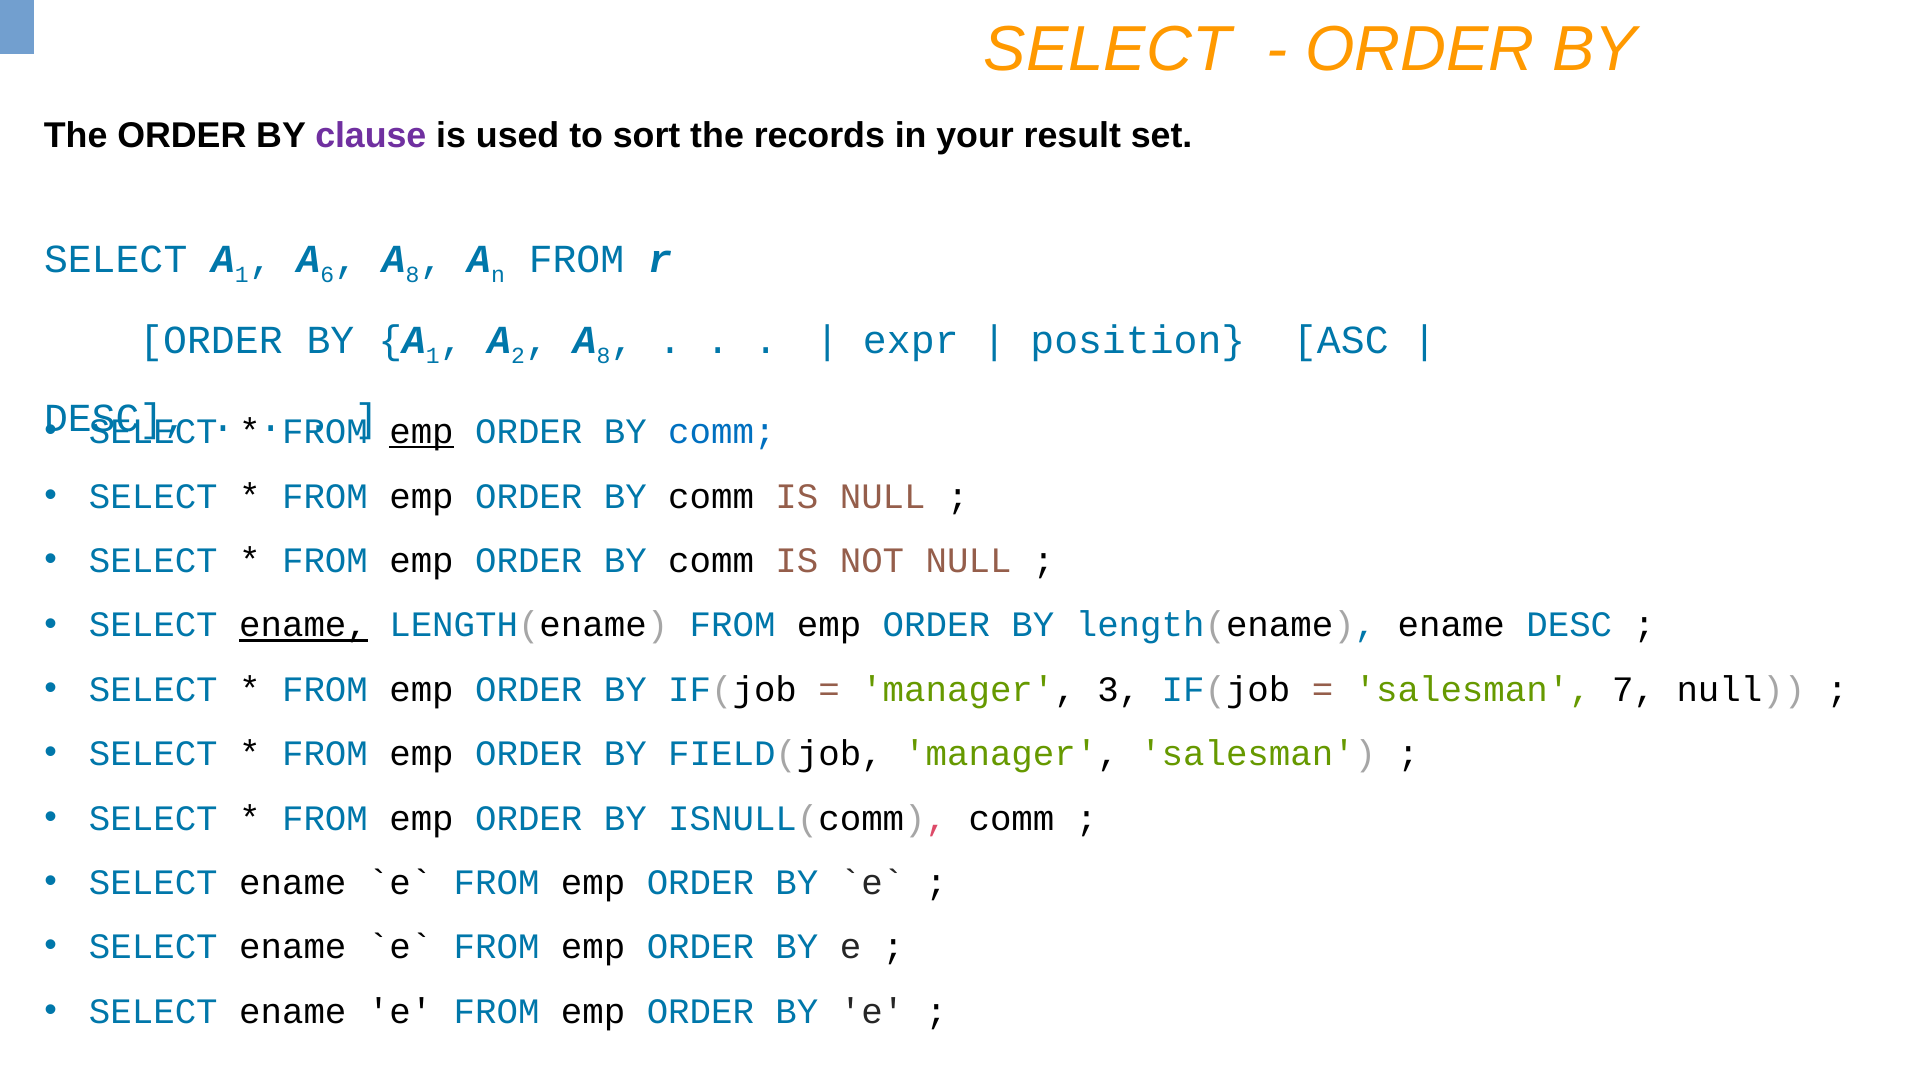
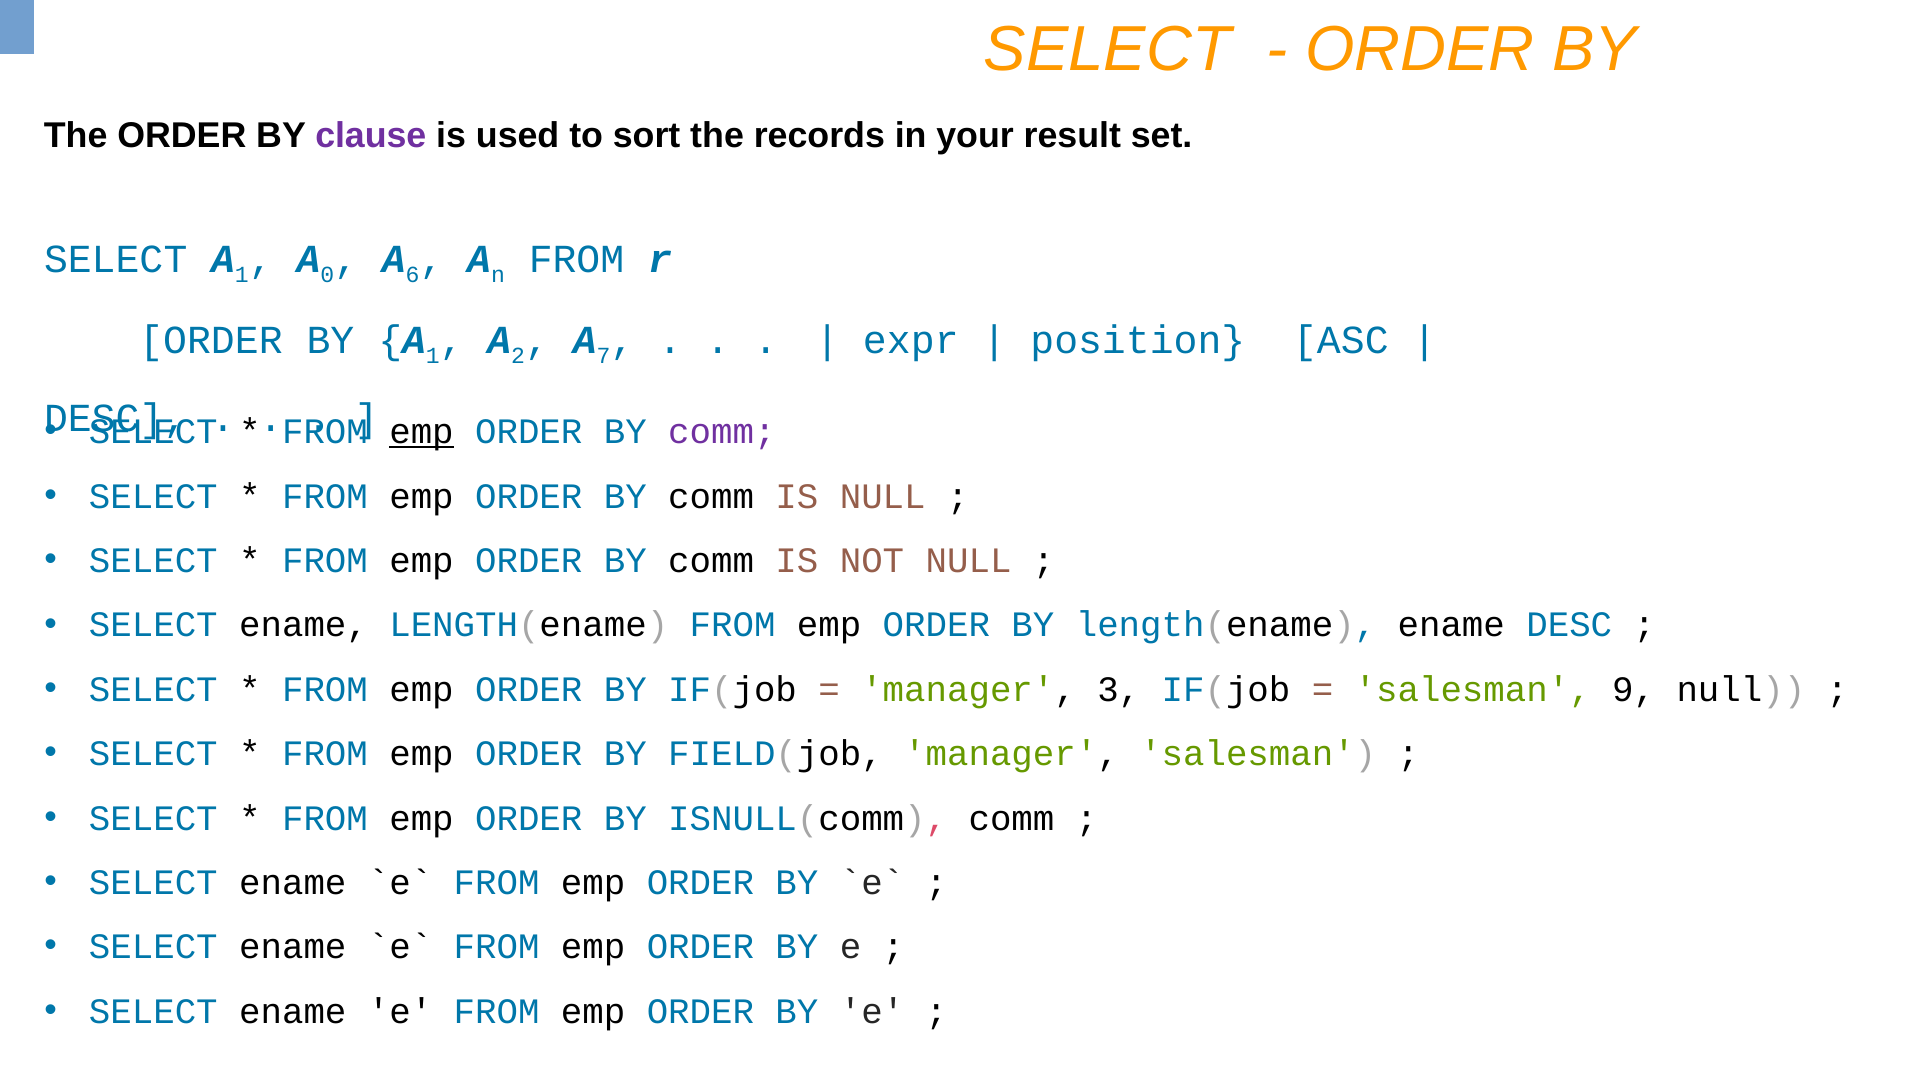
6: 6 -> 0 (327, 275)
8: 8 -> 6 (413, 275)
8: 8 -> 7 (604, 356)
comm colour: blue -> purple (722, 432)
ename underline: present -> none (304, 625)
7: 7 -> 9 (1634, 689)
